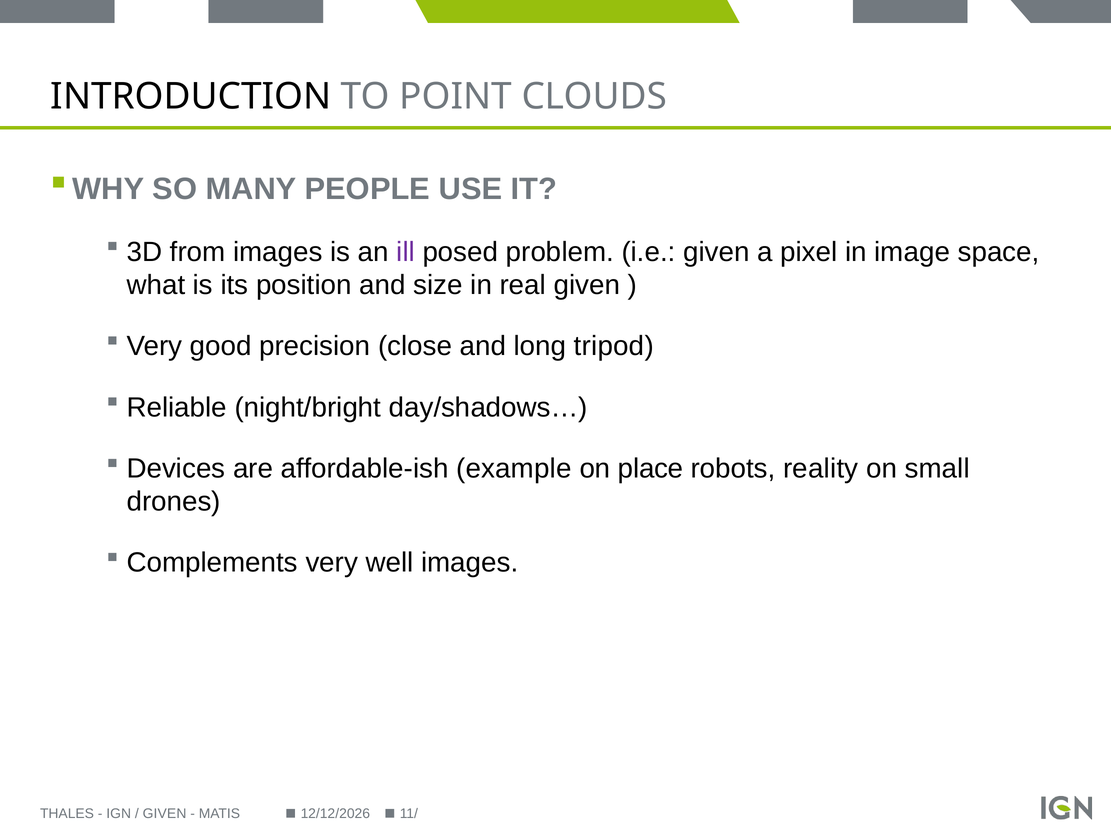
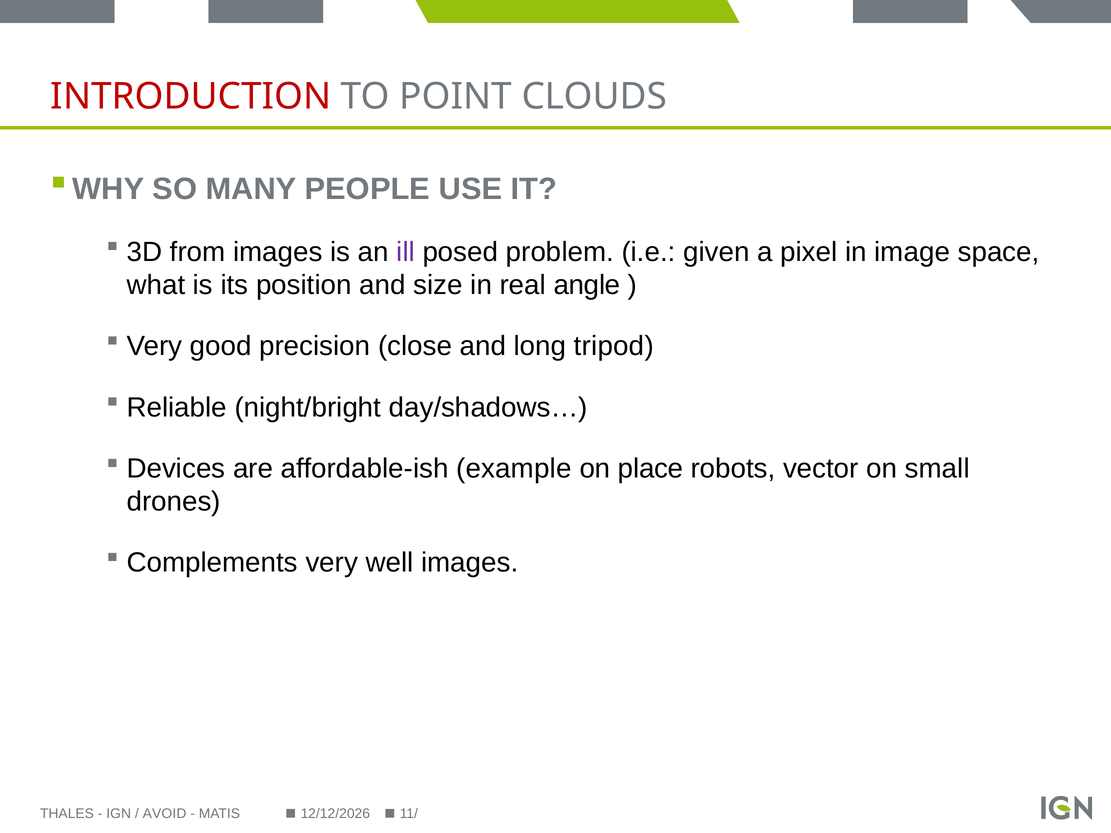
INTRODUCTION colour: black -> red (191, 96)
real given: given -> angle (587, 285)
reality: reality -> vector (821, 469)
GIVEN: GIVEN -> AVOID (165, 814)
